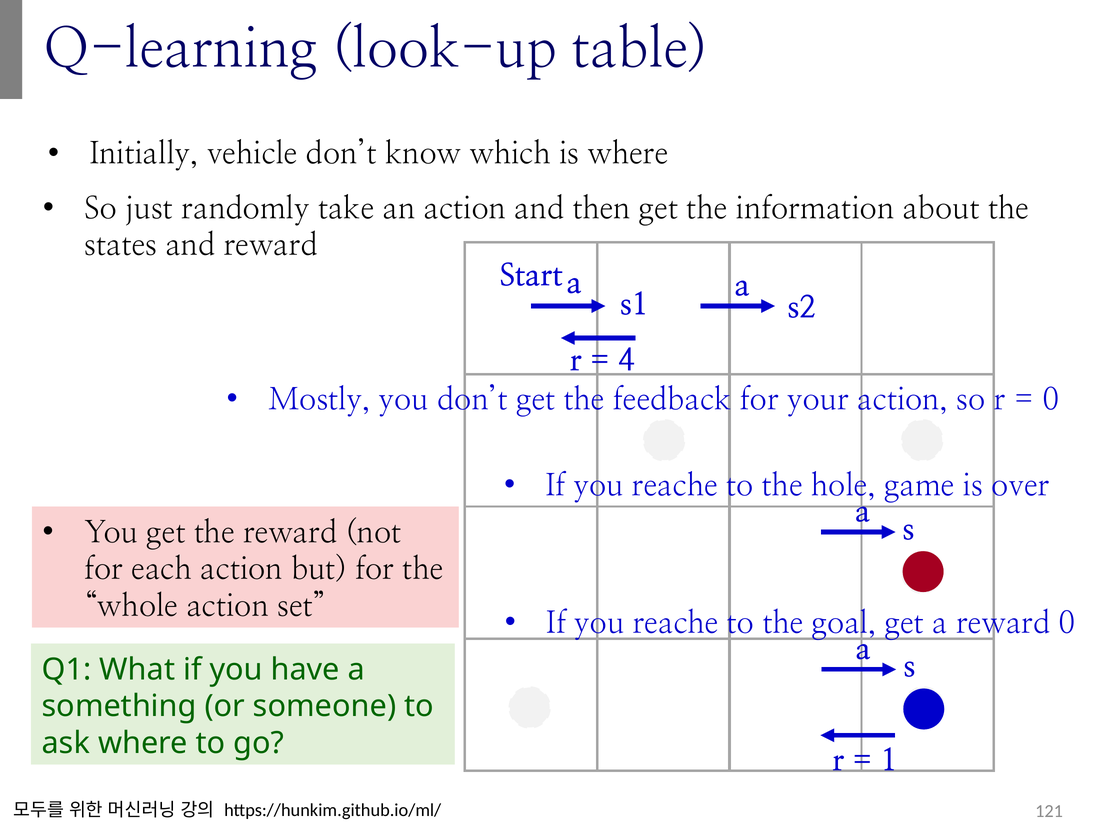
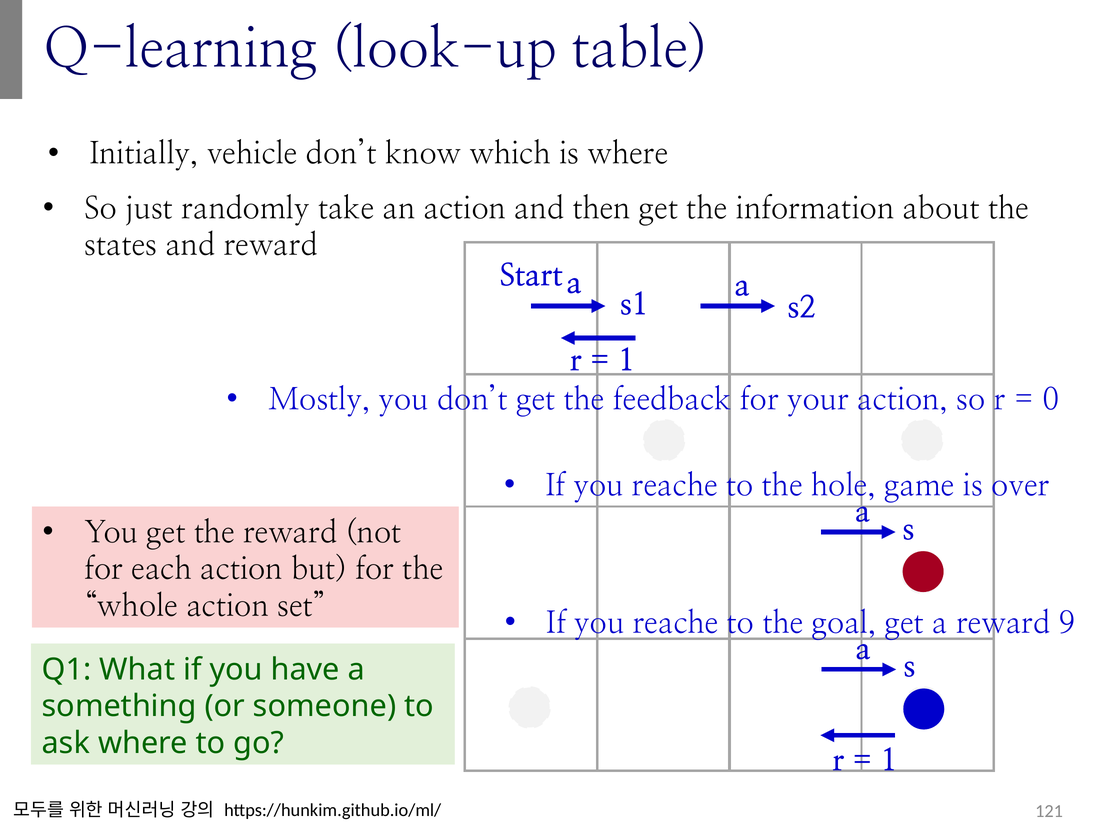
4: 4 -> 1 (627, 361)
reward 0: 0 -> 9 (1067, 623)
